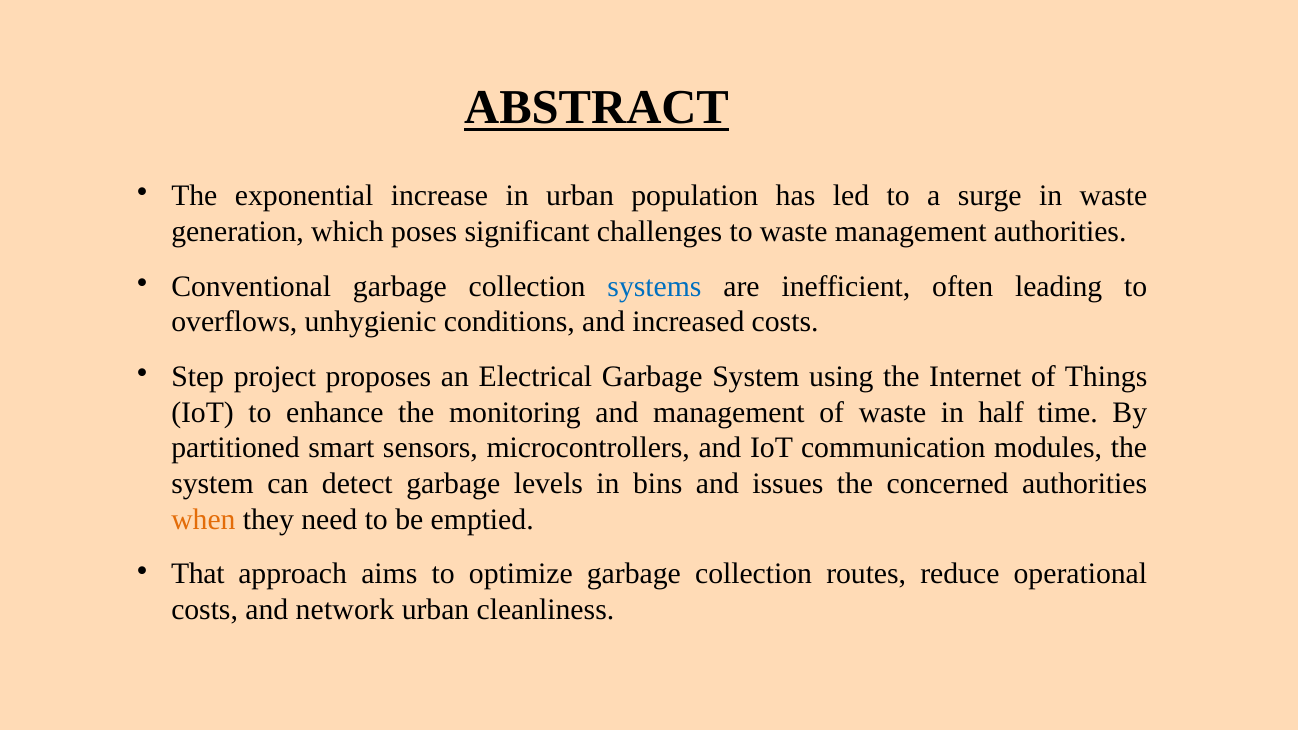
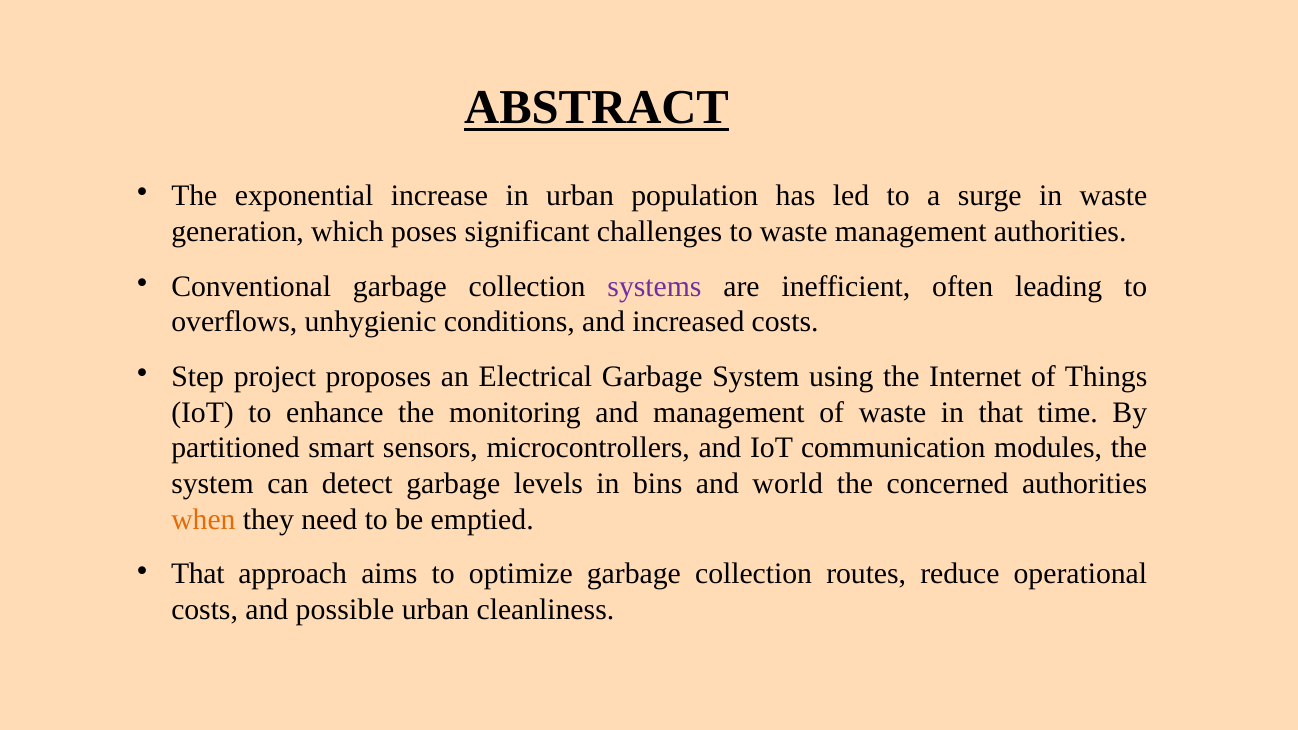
systems colour: blue -> purple (654, 286)
in half: half -> that (1001, 412)
issues: issues -> world (788, 484)
network: network -> possible (345, 610)
